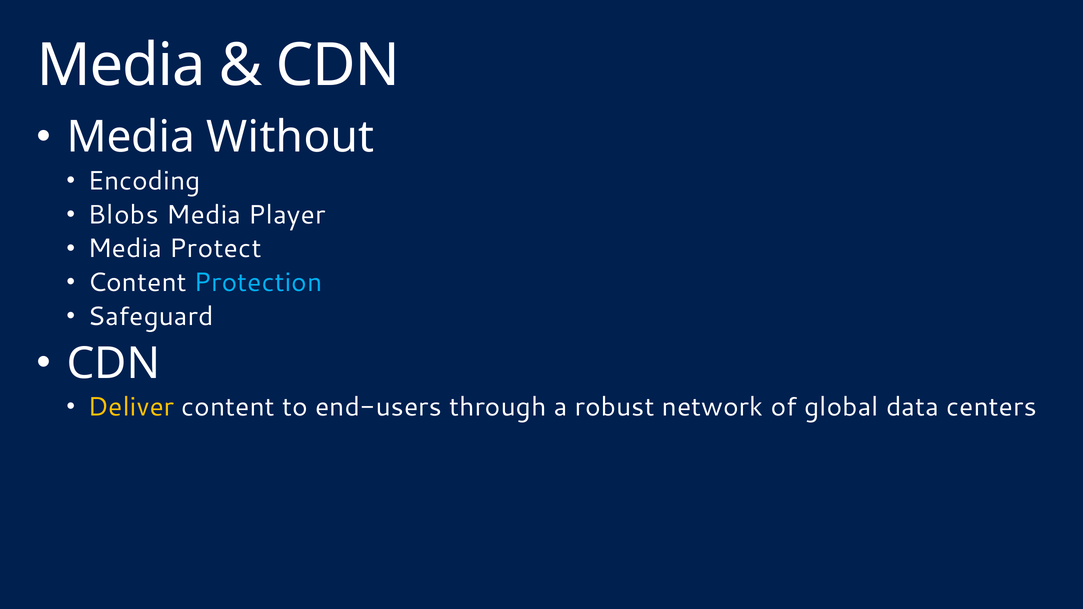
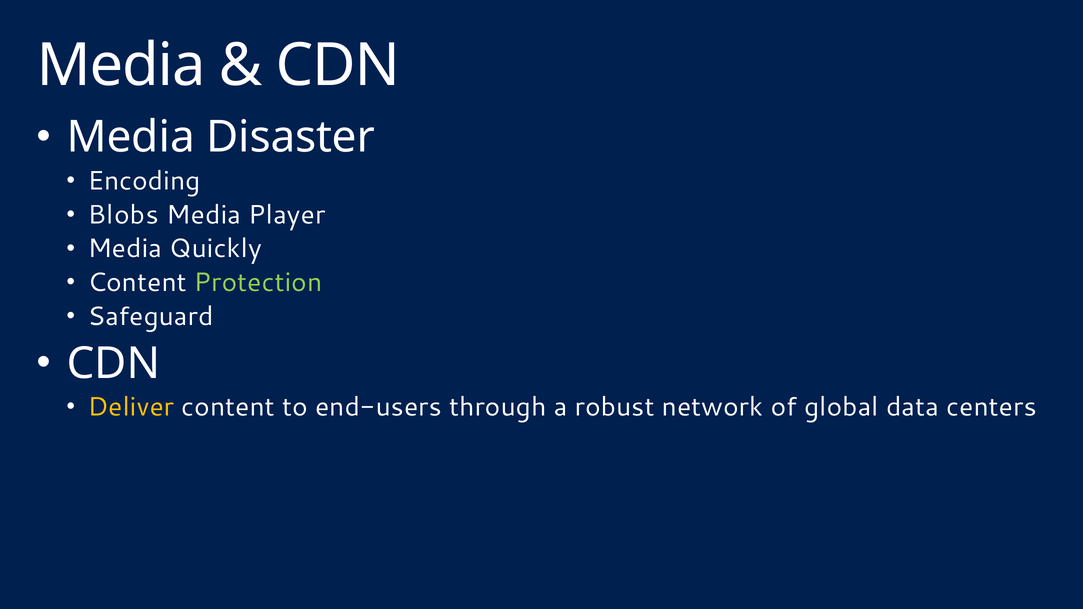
Without: Without -> Disaster (291, 137)
Protect: Protect -> Quickly (216, 249)
Protection colour: light blue -> light green (258, 283)
